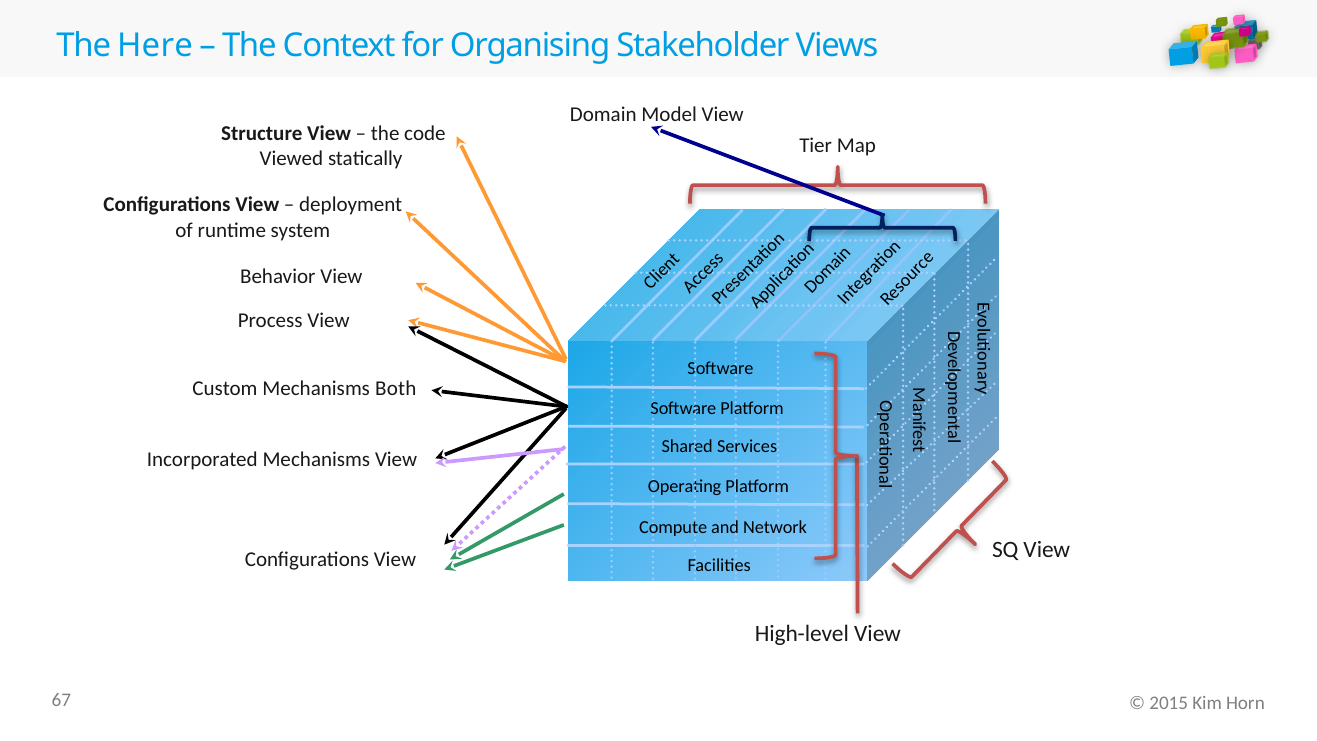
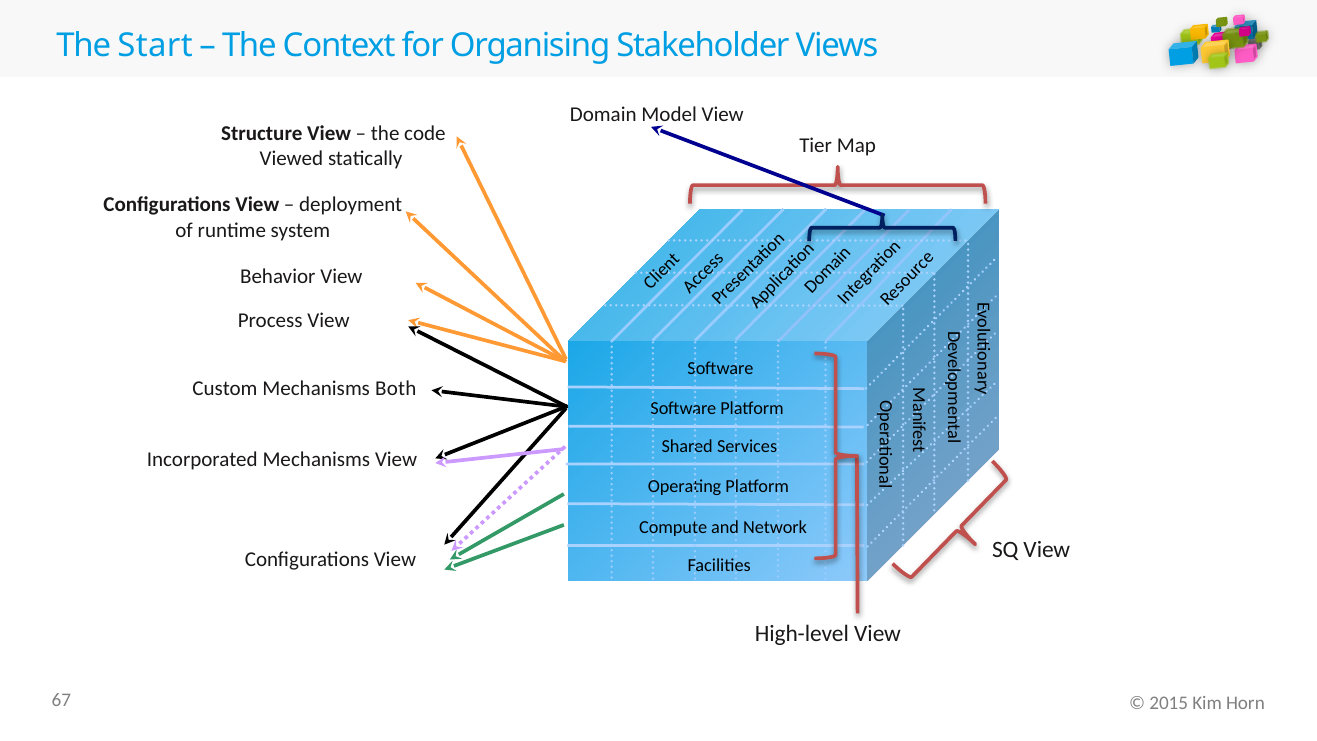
Here: Here -> Start (155, 45)
